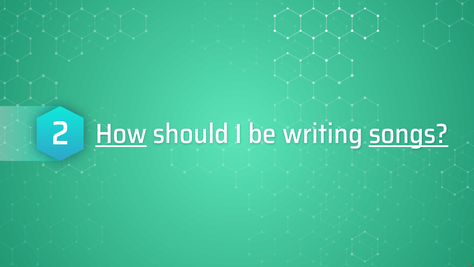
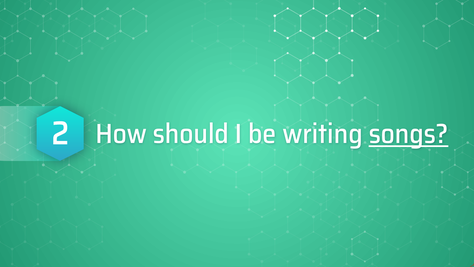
How underline: present -> none (121, 134)
